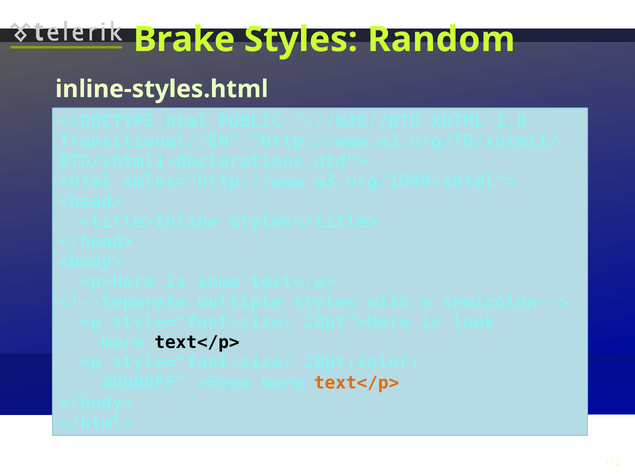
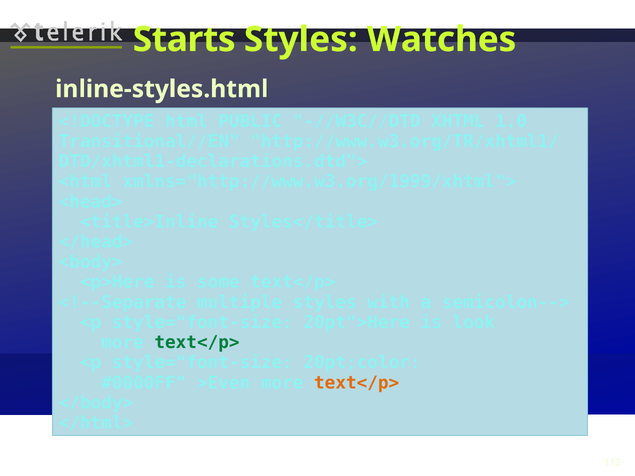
Brake: Brake -> Starts (184, 40)
Random: Random -> Watches (442, 40)
text</p> colour: black -> green (197, 343)
